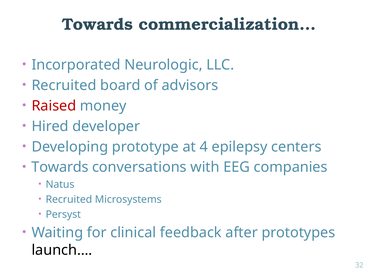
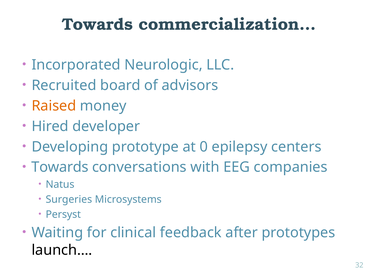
Raised colour: red -> orange (54, 106)
4: 4 -> 0 (204, 147)
Recruited: Recruited -> Surgeries (69, 199)
